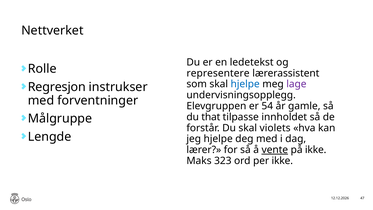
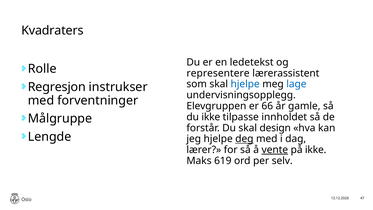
Nettverket: Nettverket -> Kvadraters (52, 30)
lage colour: purple -> blue (296, 84)
54: 54 -> 66 (267, 106)
du that: that -> ikke (211, 117)
violets: violets -> design (275, 128)
deg underline: none -> present (244, 139)
323: 323 -> 619 (223, 161)
per ikke: ikke -> selv (282, 161)
